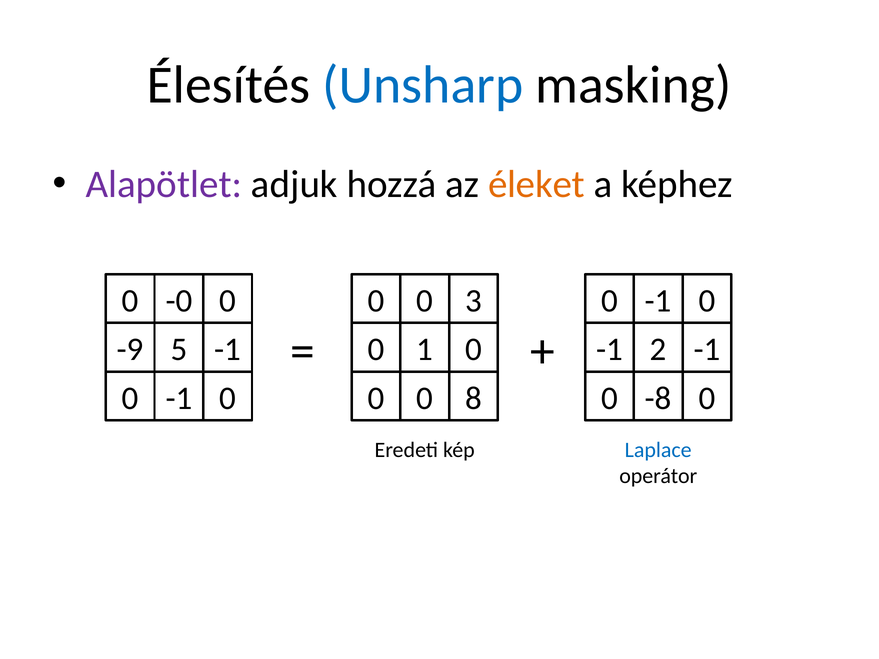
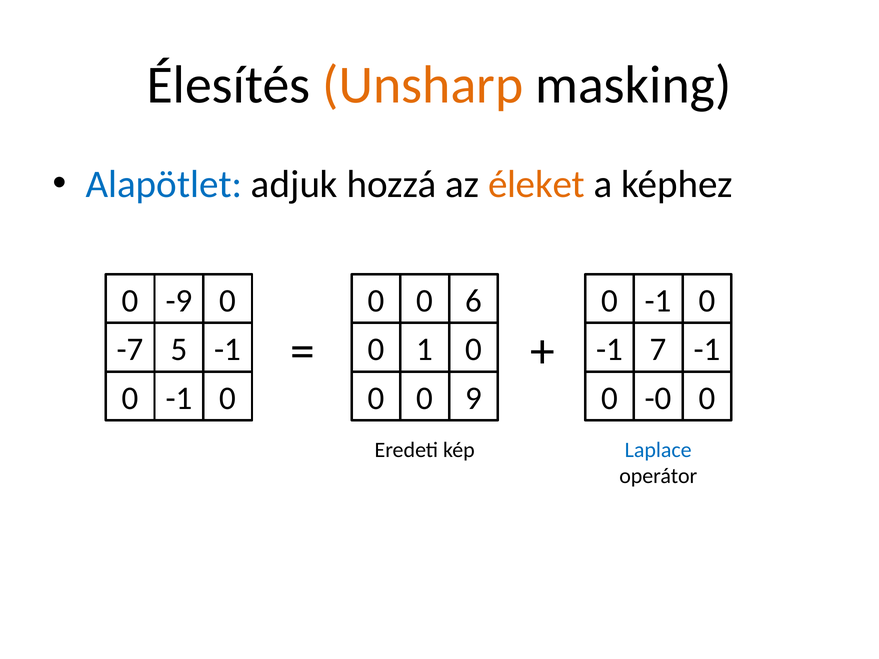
Unsharp colour: blue -> orange (423, 85)
Alapötlet colour: purple -> blue (164, 184)
-0: -0 -> -9 (179, 301)
3: 3 -> 6 (473, 301)
-9: -9 -> -7 (130, 350)
2: 2 -> 7 (658, 350)
8: 8 -> 9 (473, 398)
-8: -8 -> -0 (658, 398)
